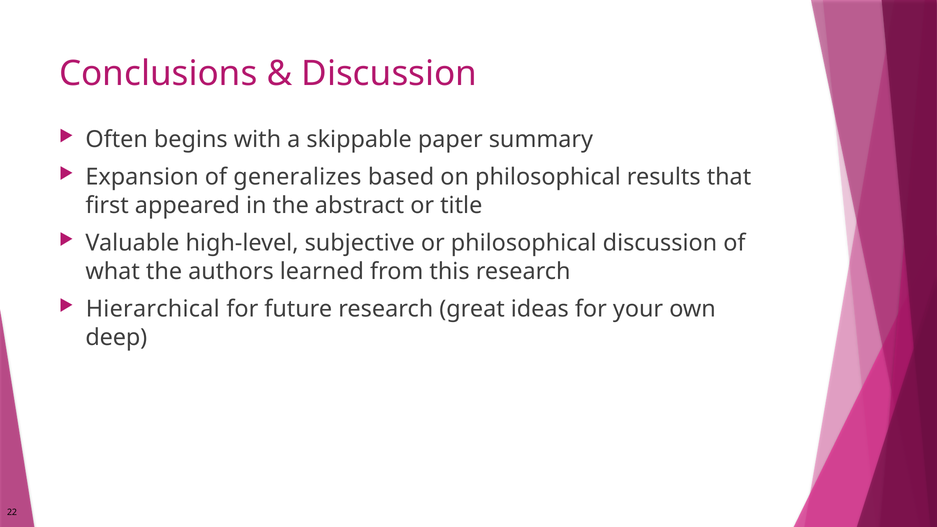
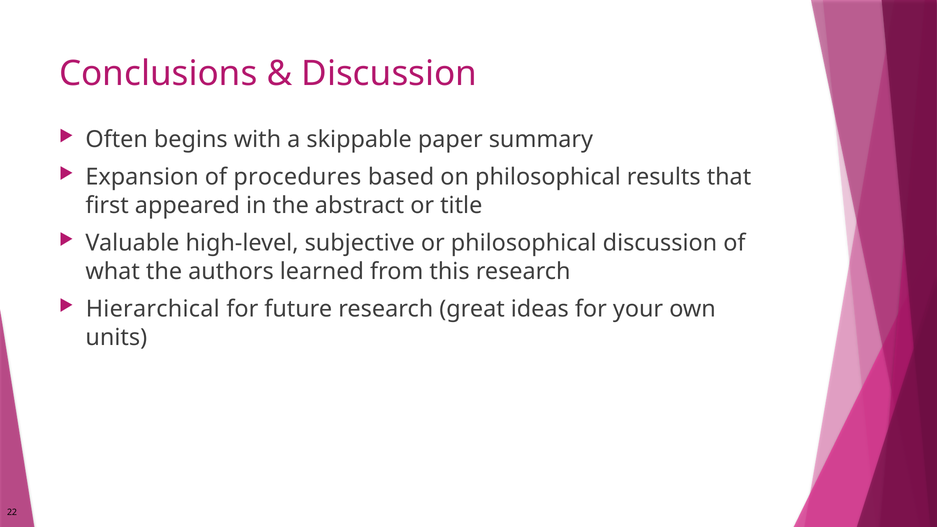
generalizes: generalizes -> procedures (297, 177)
deep: deep -> units (116, 337)
